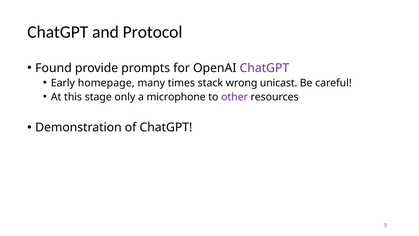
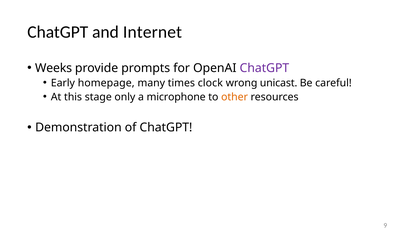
Protocol: Protocol -> Internet (152, 32)
Found: Found -> Weeks (54, 68)
stack: stack -> clock (210, 83)
other colour: purple -> orange (235, 97)
